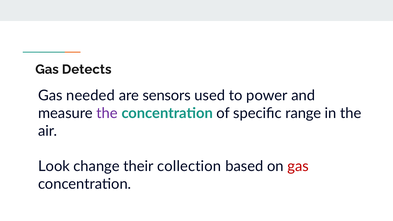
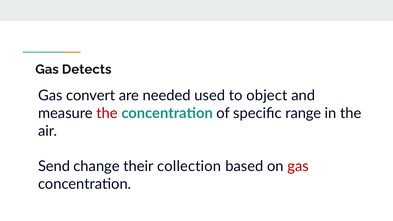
needed: needed -> convert (91, 96)
sensors: sensors -> needed (167, 96)
power: power -> object (267, 96)
the colour: purple -> red (107, 113)
Look: Look -> Send (54, 166)
